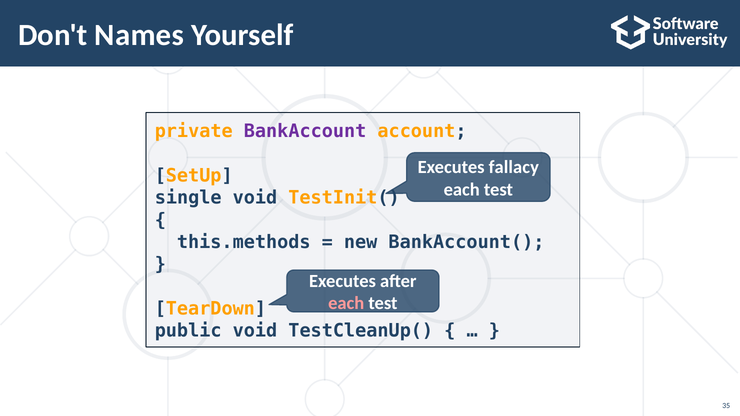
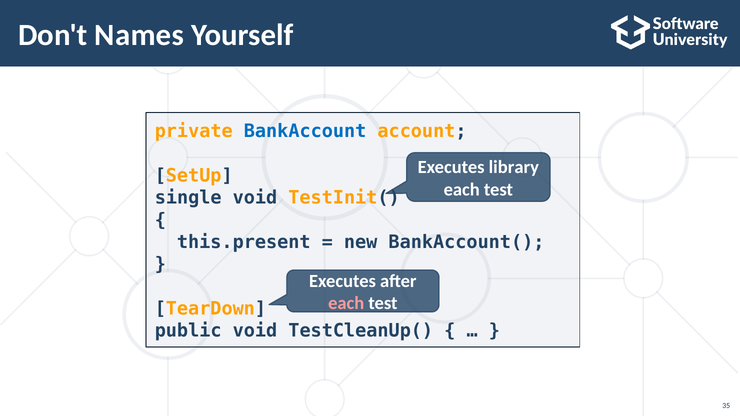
BankAccount colour: purple -> blue (305, 131)
fallacy: fallacy -> library (514, 167)
this.methods: this.methods -> this.present (244, 242)
